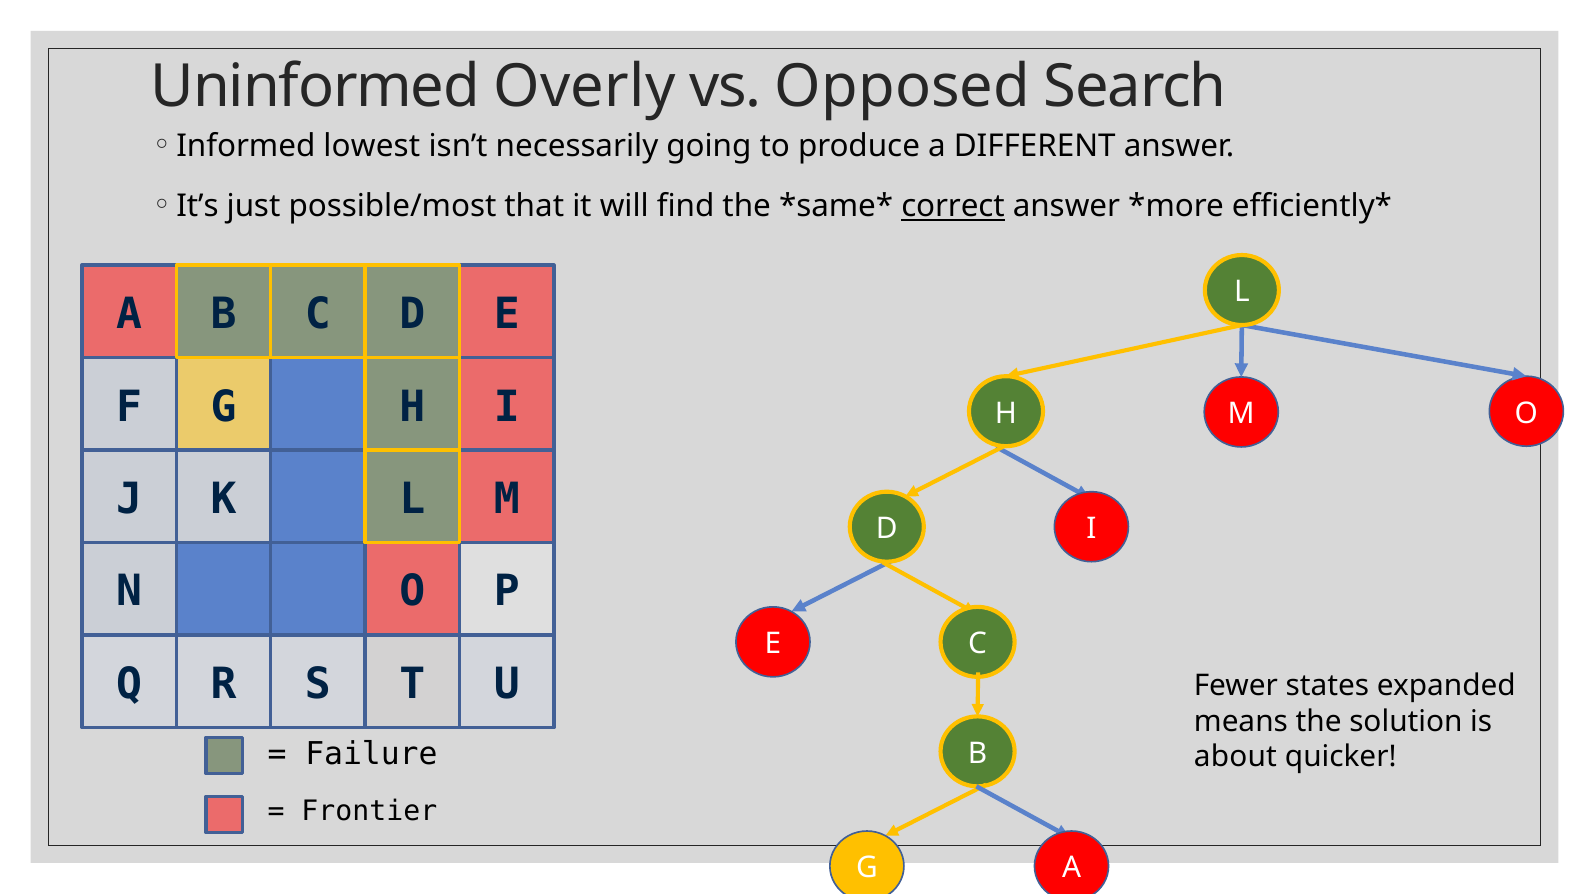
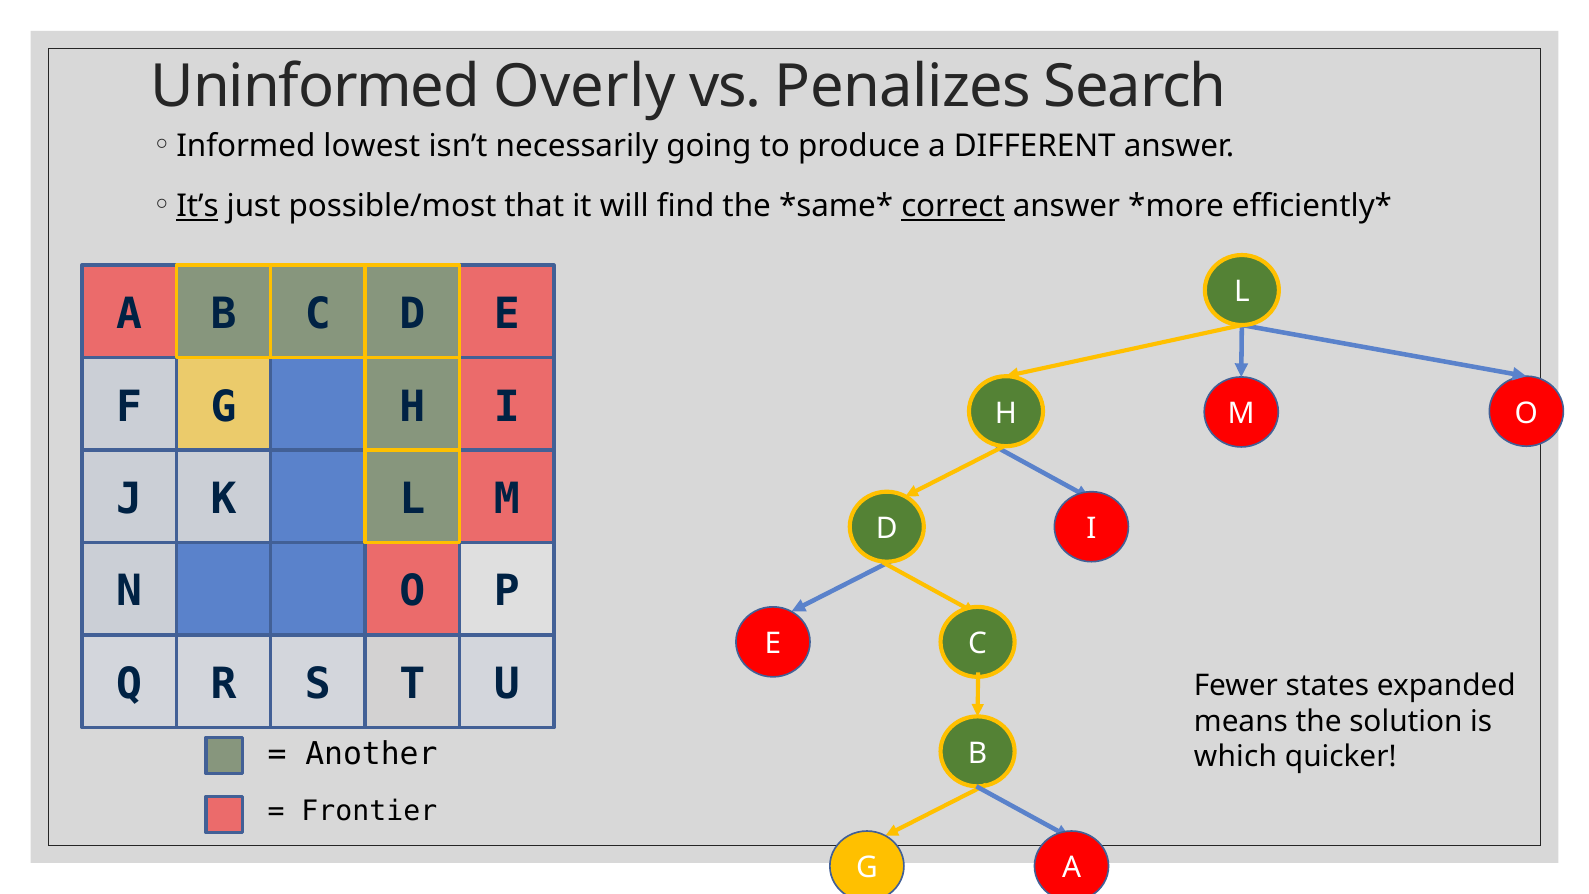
Opposed: Opposed -> Penalizes (903, 87)
It’s underline: none -> present (197, 206)
Failure: Failure -> Another (371, 754)
about: about -> which (1235, 757)
